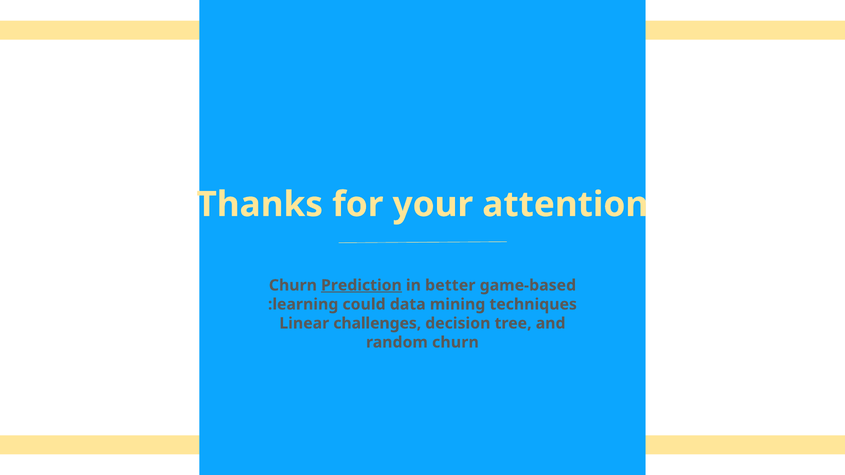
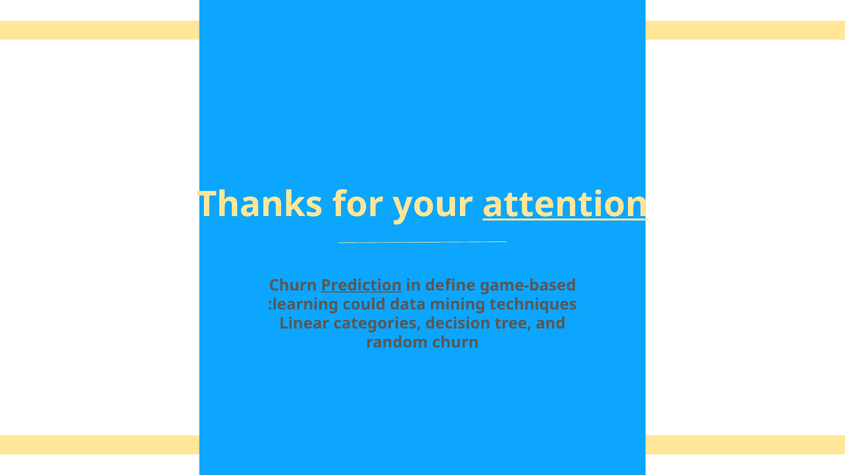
attention underline: none -> present (565, 205)
better: better -> define (450, 285)
challenges: challenges -> categories (377, 324)
